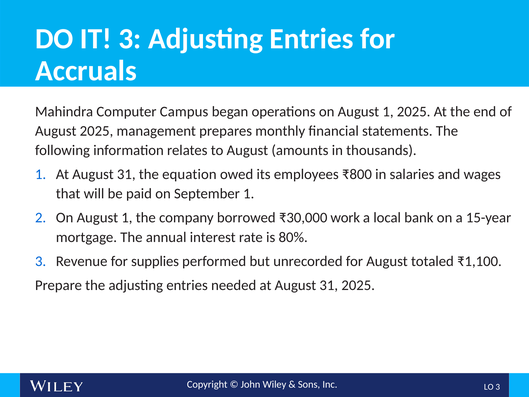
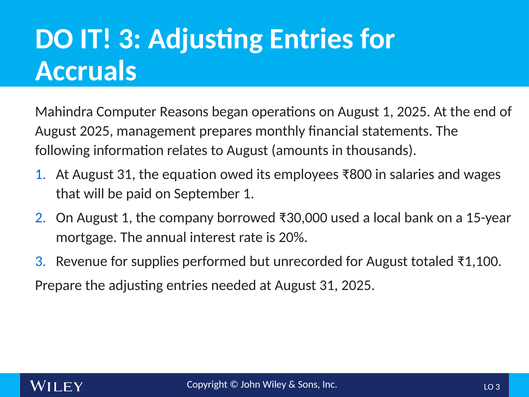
Campus: Campus -> Reasons (184, 111)
work: work -> used (345, 218)
80%: 80% -> 20% (293, 237)
